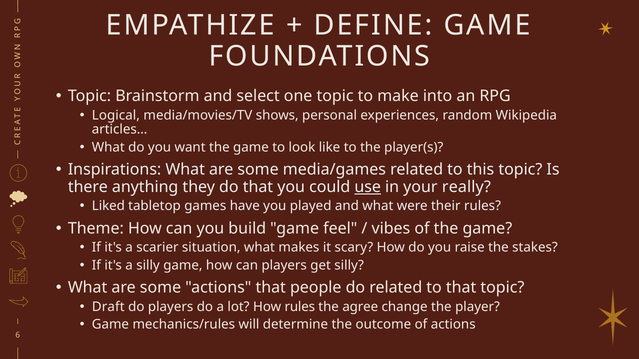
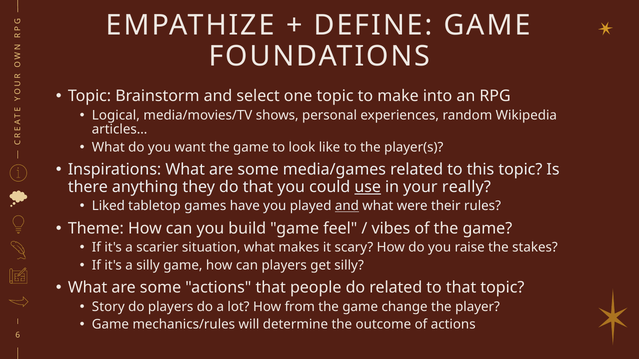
and underline: none -> present (347, 206)
Draft: Draft -> Story (108, 307)
How rules: rules -> from (300, 307)
agree: agree -> game (360, 307)
